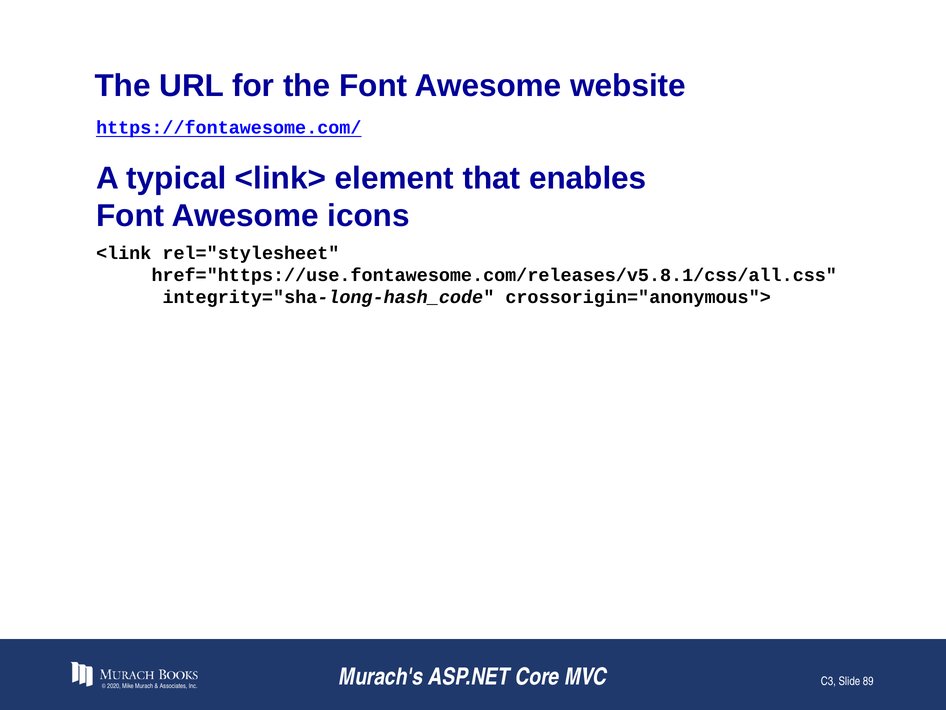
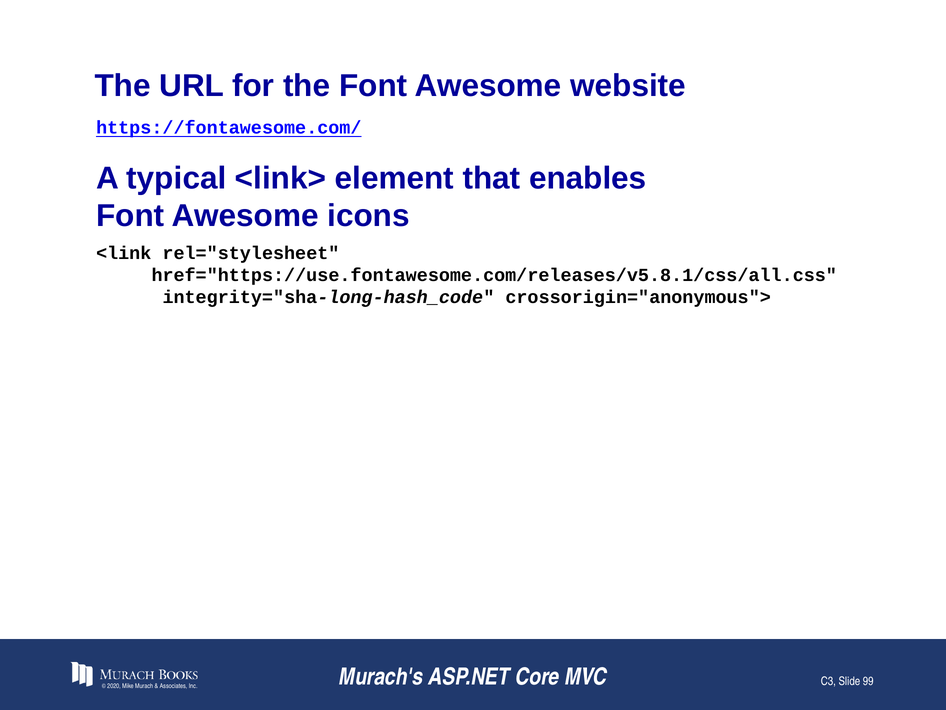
89: 89 -> 99 (868, 681)
